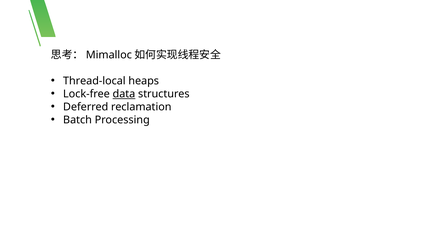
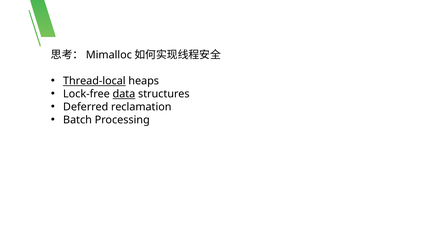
Thread-local underline: none -> present (94, 81)
